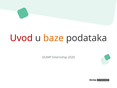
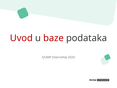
baze colour: orange -> red (53, 38)
